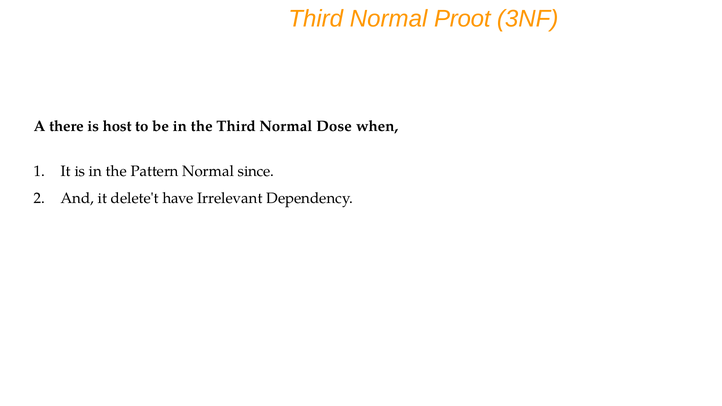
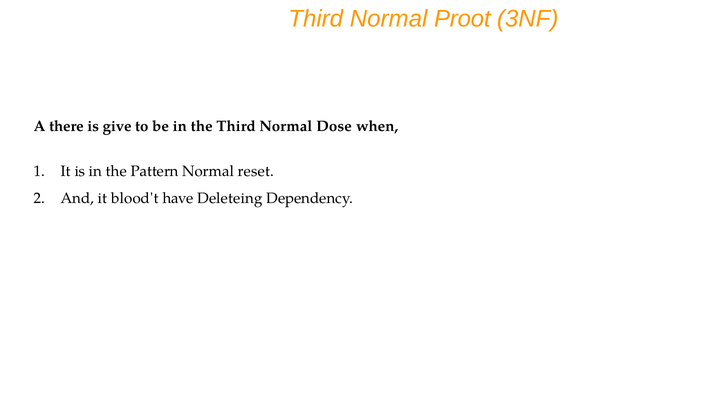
host: host -> give (117, 126)
since: since -> reset (256, 171)
delete't: delete't -> blood't (135, 198)
Irrelevant: Irrelevant -> Deleteing (230, 198)
